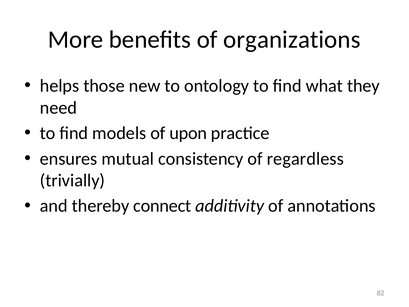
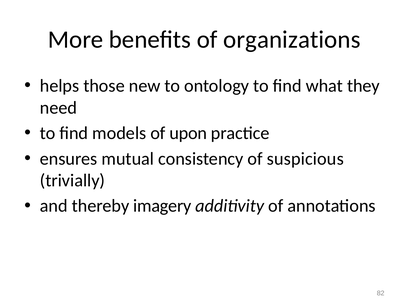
regardless: regardless -> suspicious (305, 159)
connect: connect -> imagery (162, 206)
